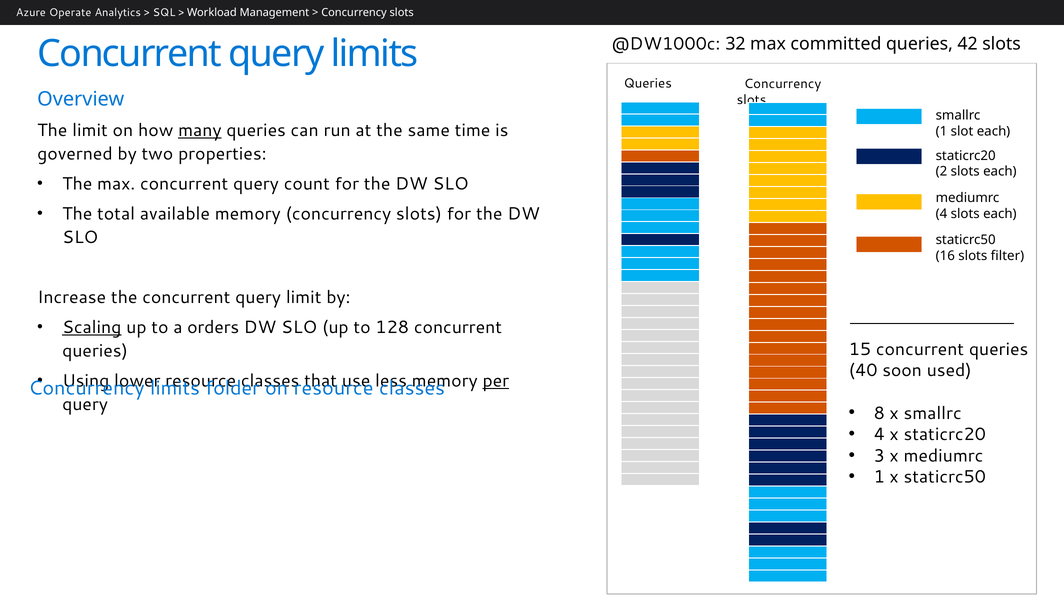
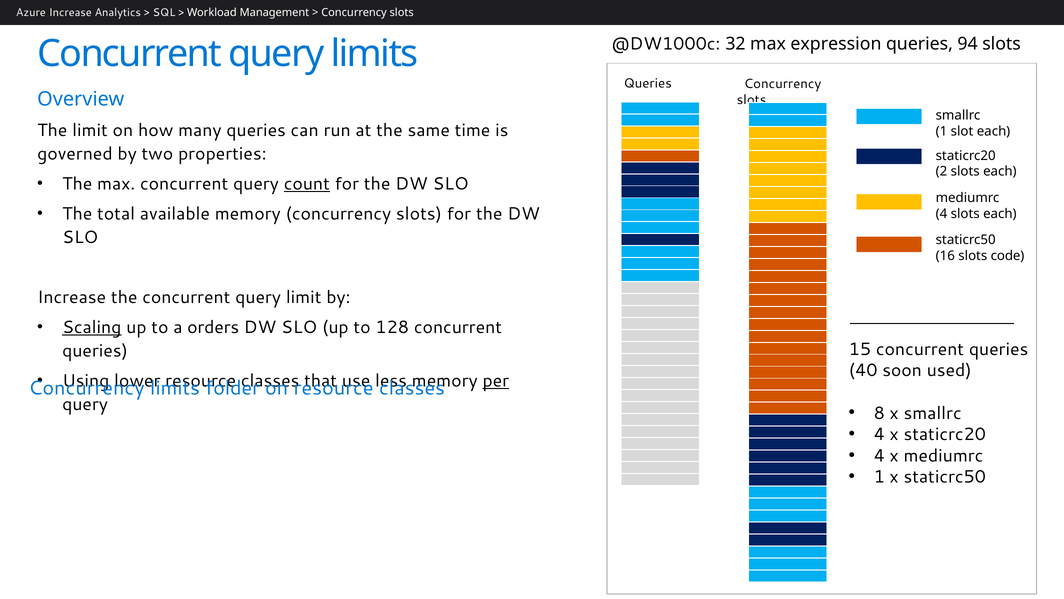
Azure Operate: Operate -> Increase (70, 12)
committed: committed -> expression (836, 44)
42: 42 -> 94 (968, 44)
many underline: present -> none (200, 130)
count underline: none -> present (307, 184)
filter: filter -> code (1008, 256)
3: 3 -> 4 (879, 455)
